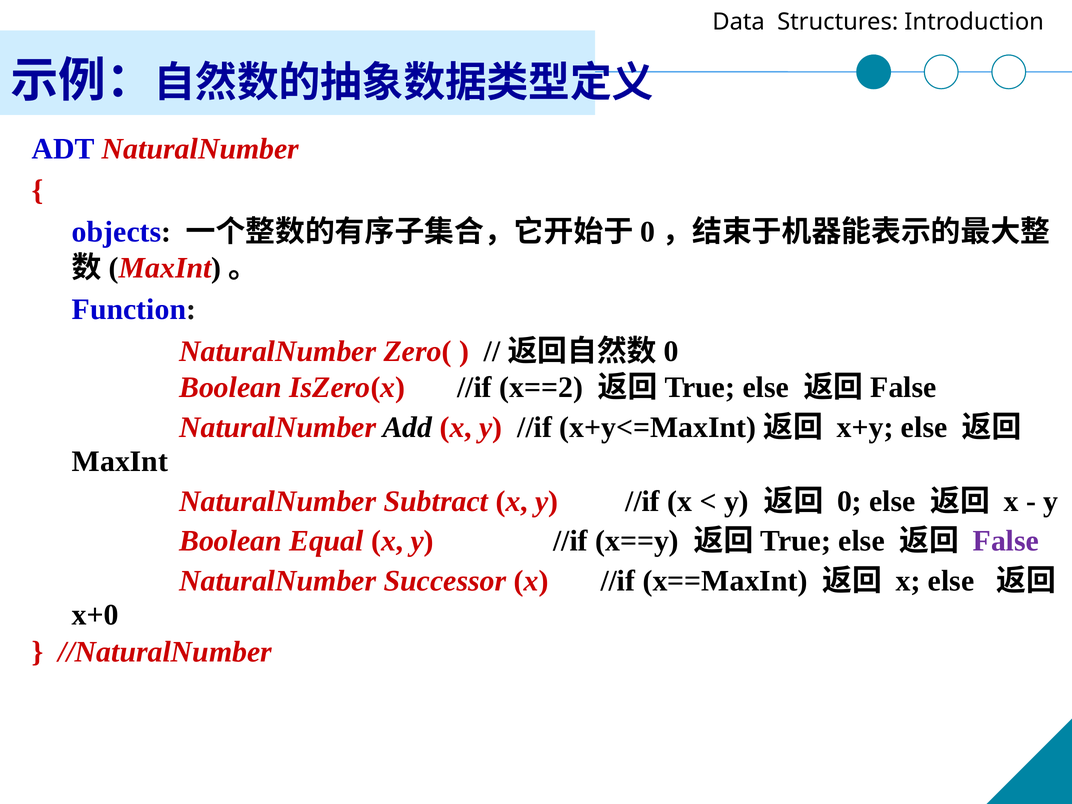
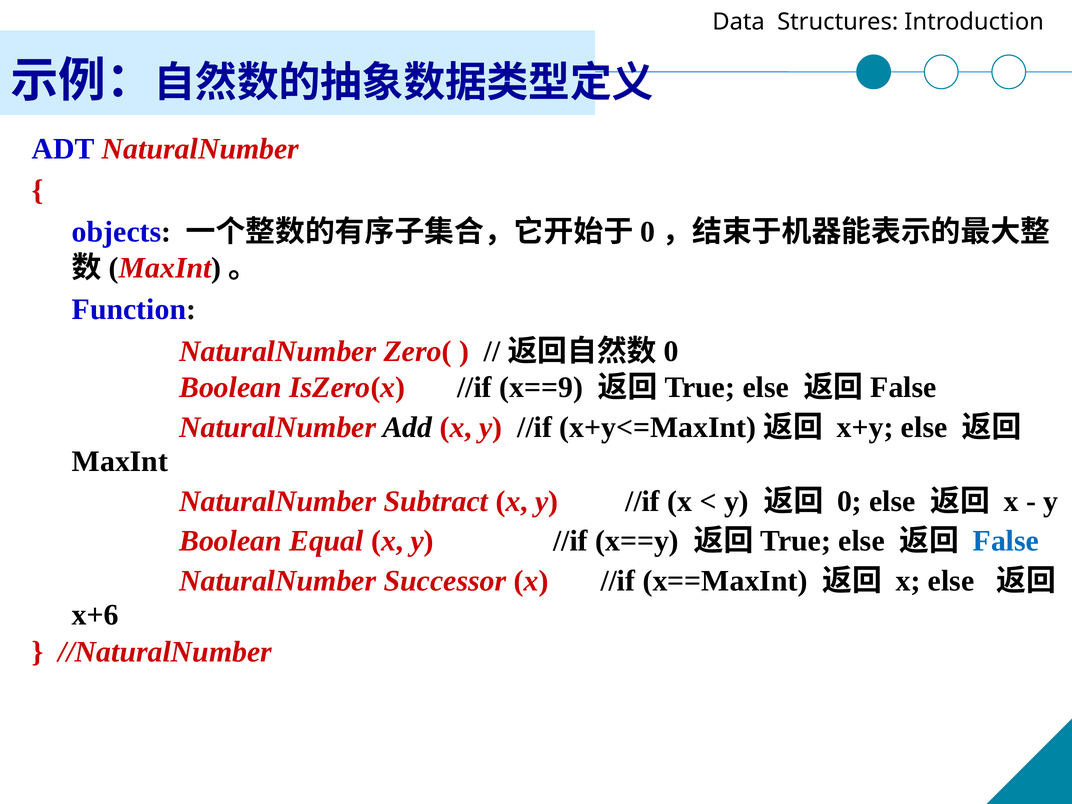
x==2: x==2 -> x==9 (541, 387)
False colour: purple -> blue (1006, 541)
x+0: x+0 -> x+6 (95, 615)
